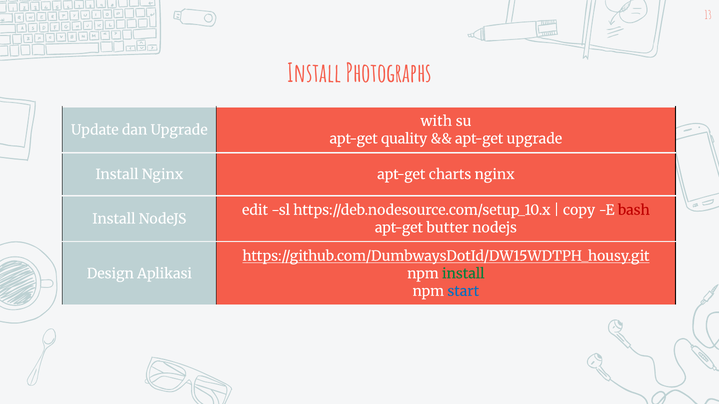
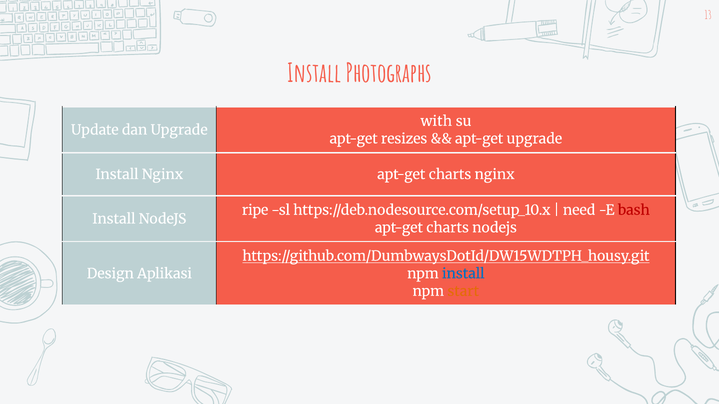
quality: quality -> resizes (404, 139)
edit: edit -> ripe (255, 210)
copy: copy -> need (579, 210)
butter: butter -> charts (448, 228)
install colour: green -> blue (463, 274)
start colour: blue -> orange (463, 292)
